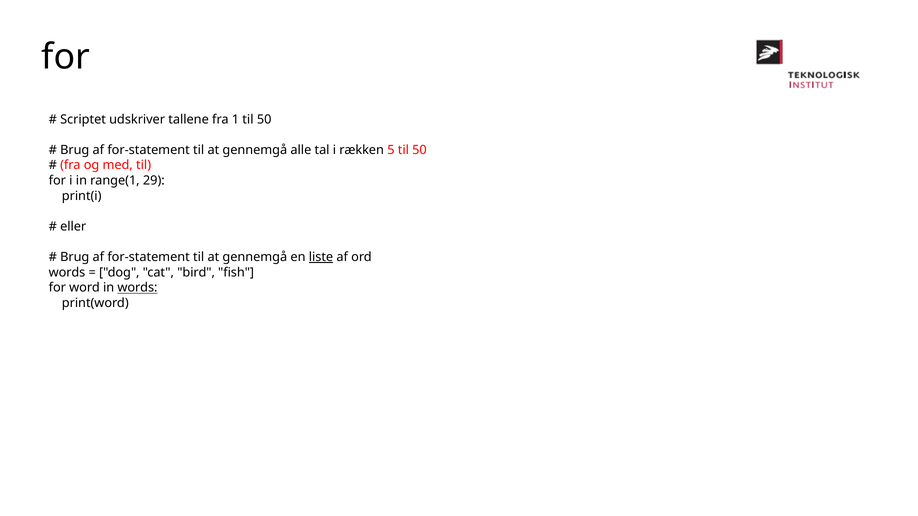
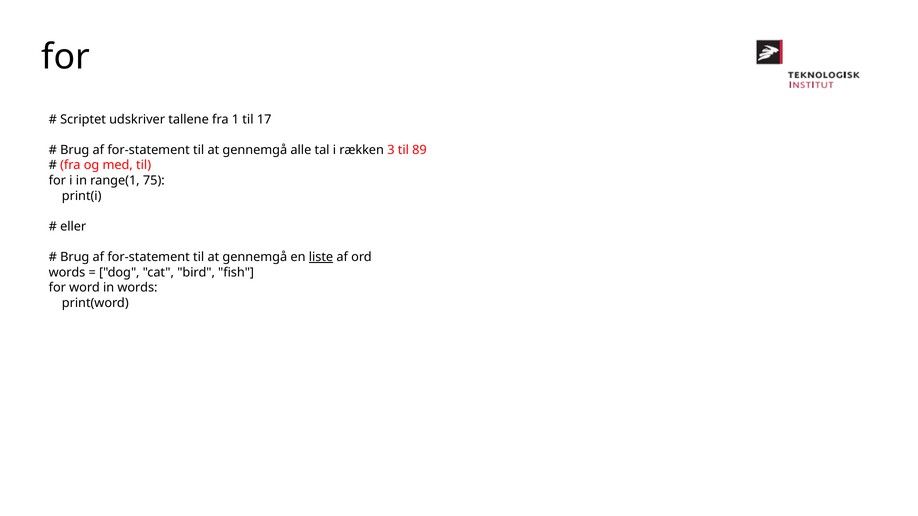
1 til 50: 50 -> 17 (264, 119)
5: 5 -> 3 (391, 150)
50: 50 -> 89 (419, 150)
29: 29 -> 75 (154, 181)
words underline: present -> none (137, 288)
